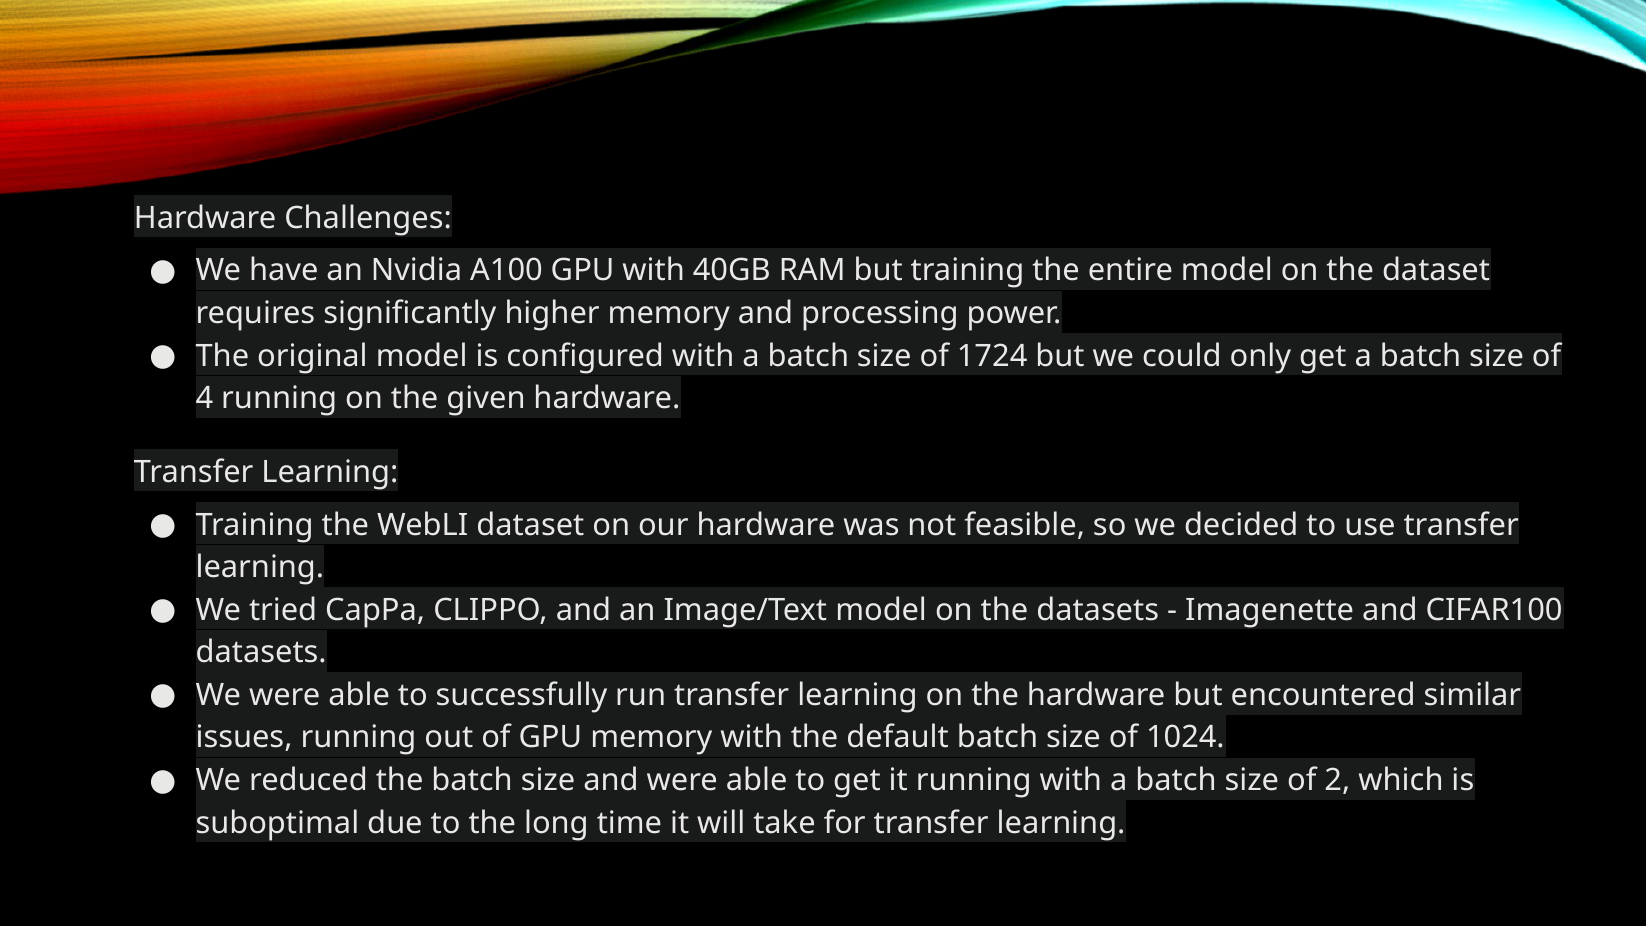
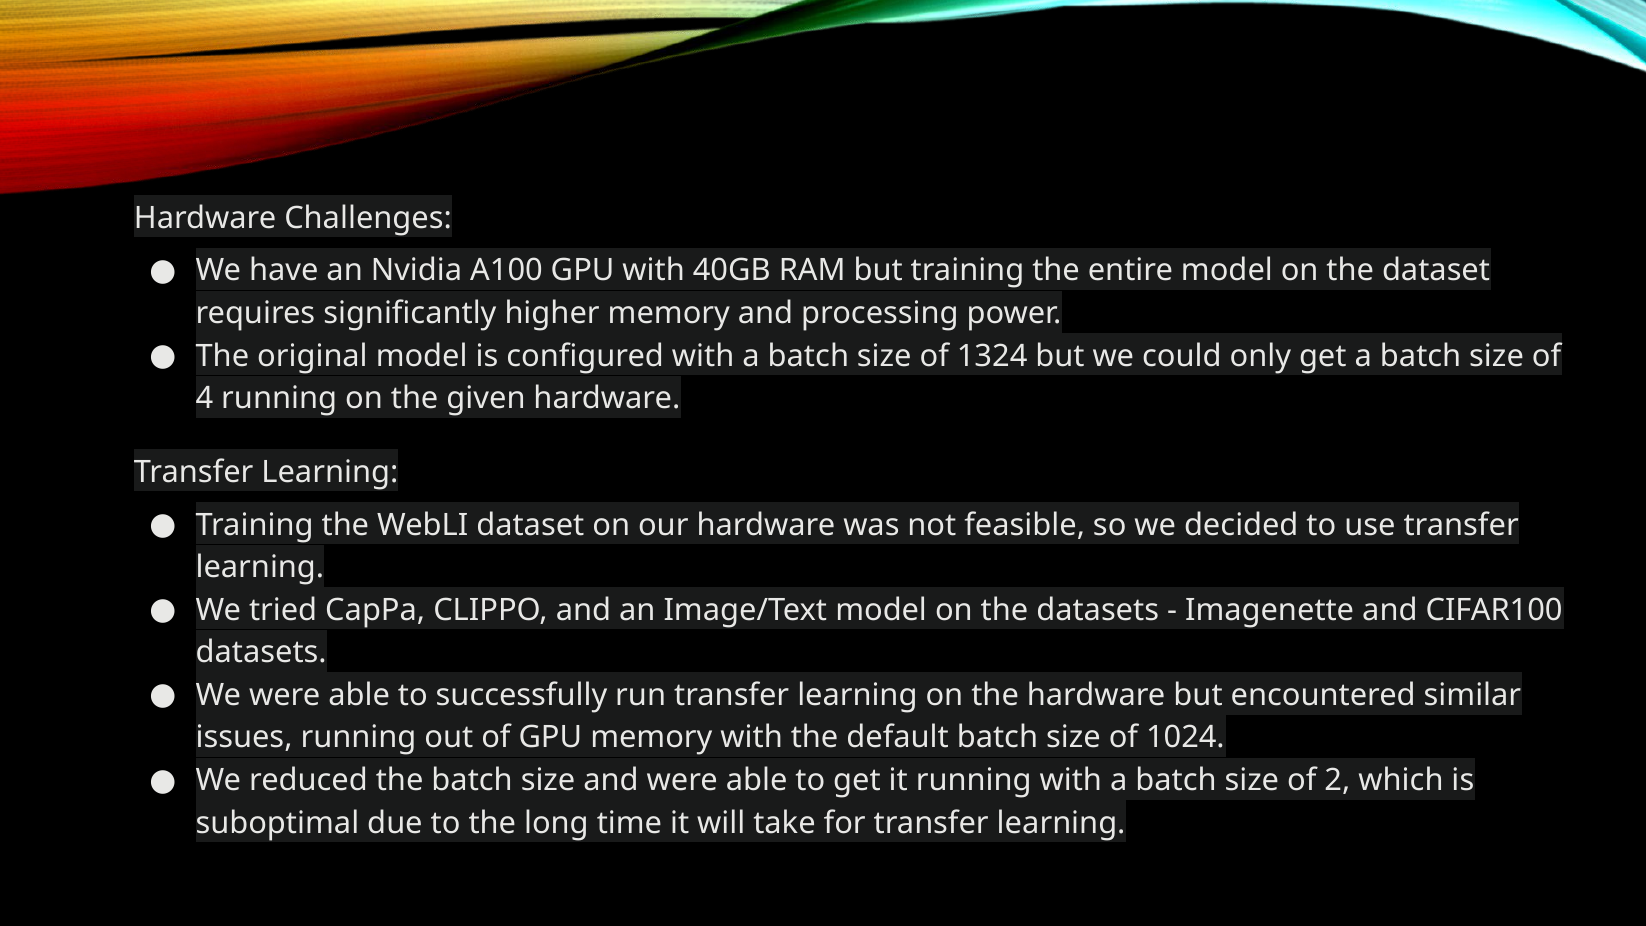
1724: 1724 -> 1324 (992, 356)
